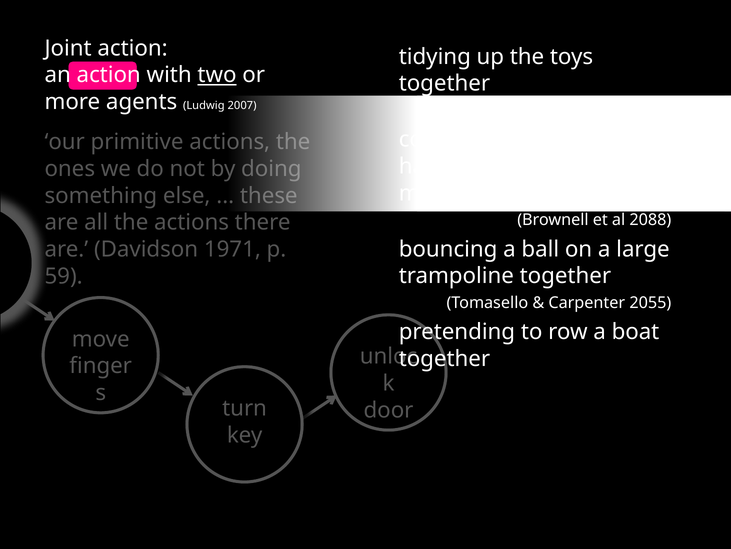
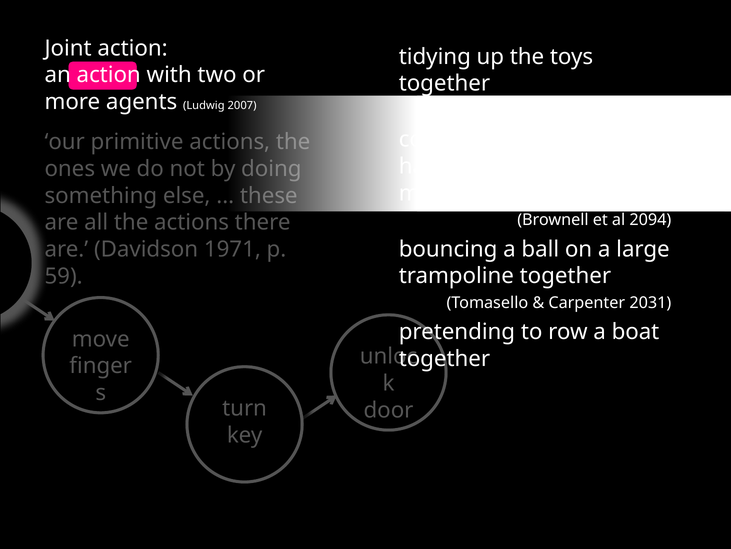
two underline: present -> none (217, 75)
2088: 2088 -> 2094 (650, 220)
2055: 2055 -> 2031 (650, 302)
